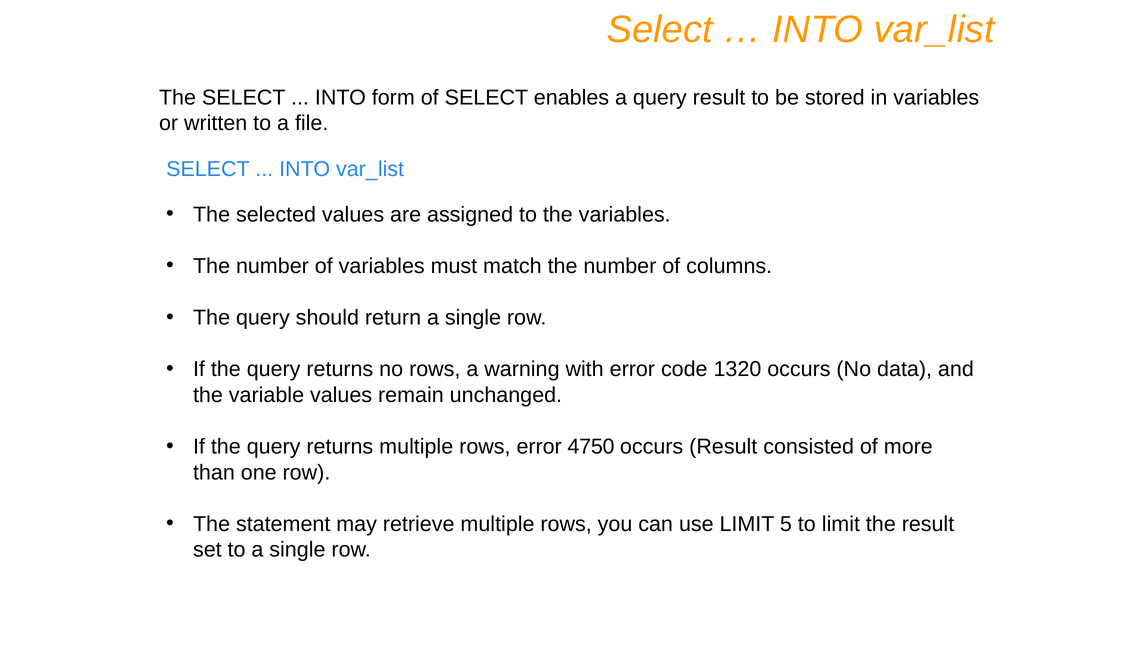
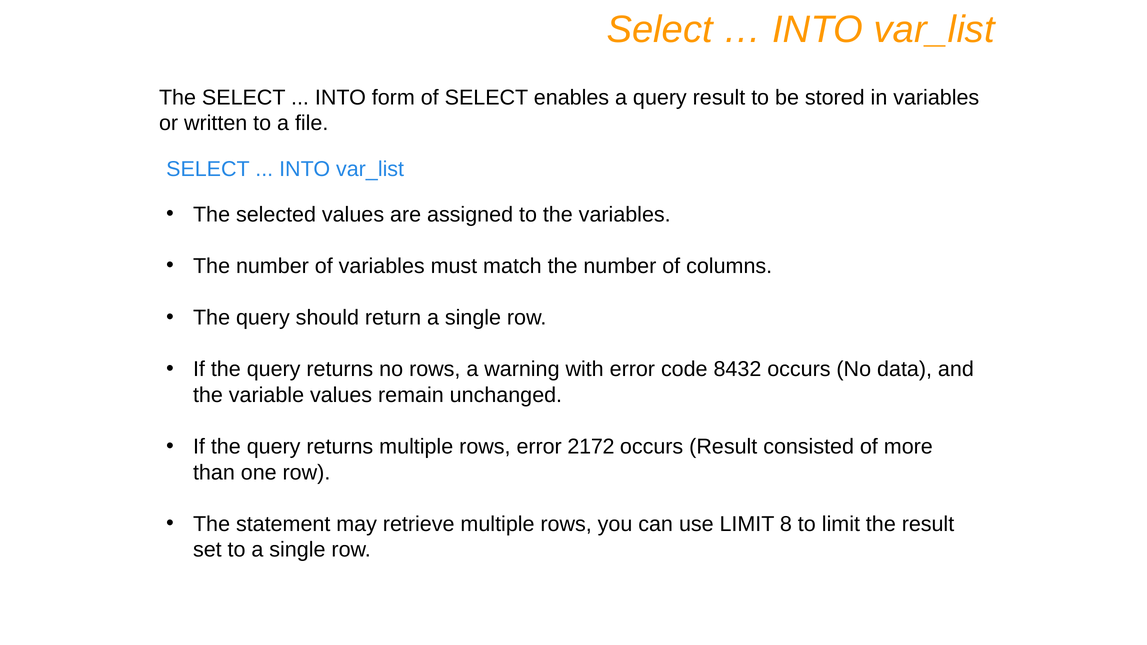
1320: 1320 -> 8432 (737, 369)
4750: 4750 -> 2172 (591, 447)
5: 5 -> 8 (786, 524)
